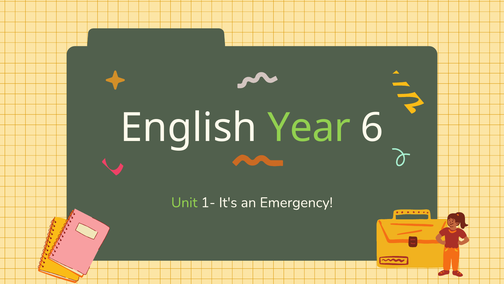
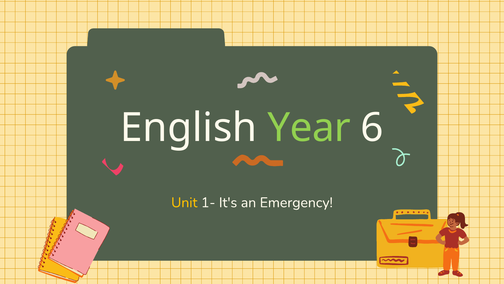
Unit colour: light green -> yellow (184, 202)
